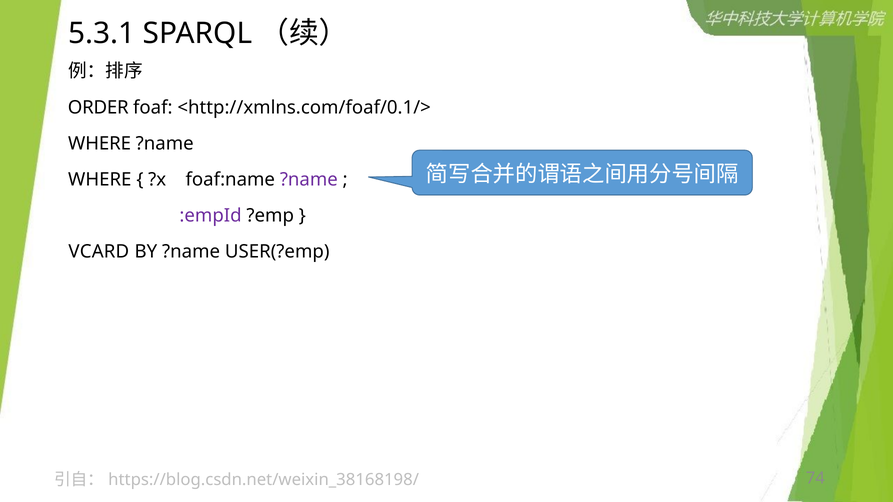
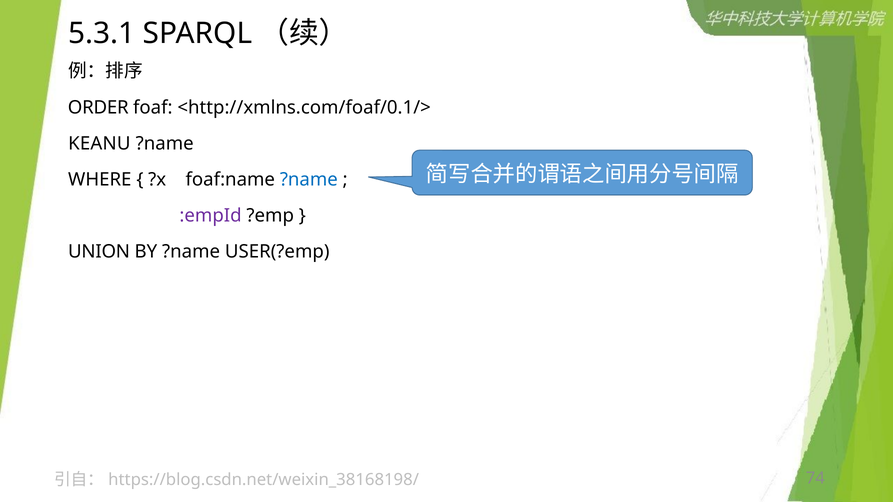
WHERE: WHERE -> KEANU (99, 144)
?name colour: purple -> blue (309, 180)
VCARD: VCARD -> UNION (99, 252)
